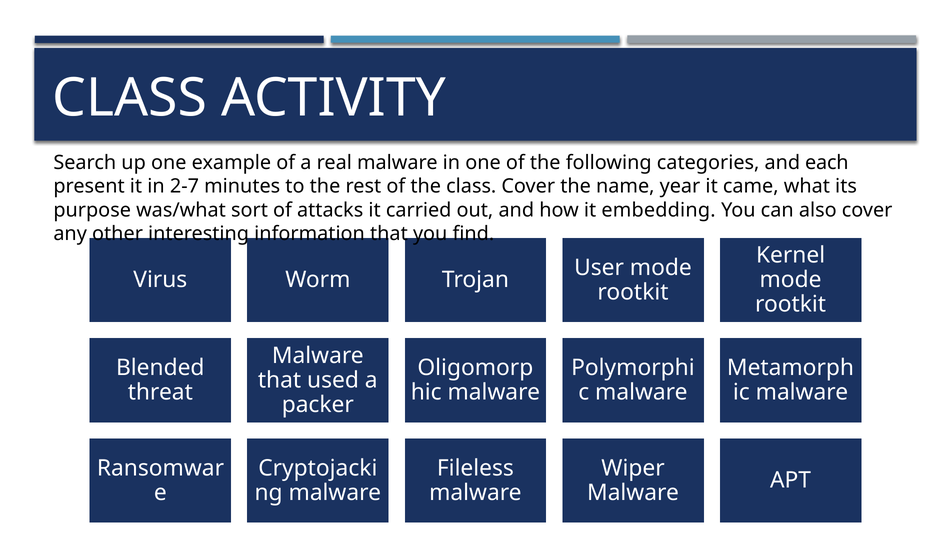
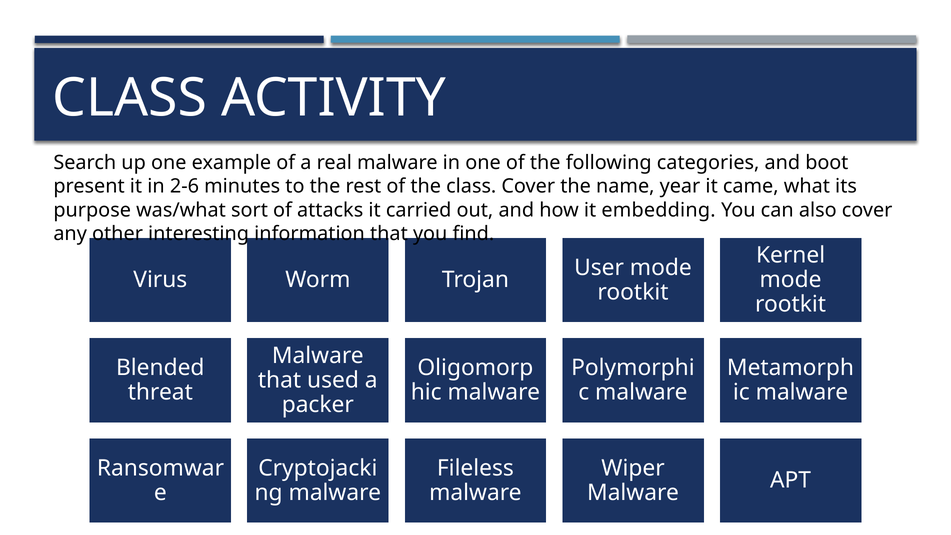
each: each -> boot (827, 162)
2-7: 2-7 -> 2-6 (184, 186)
